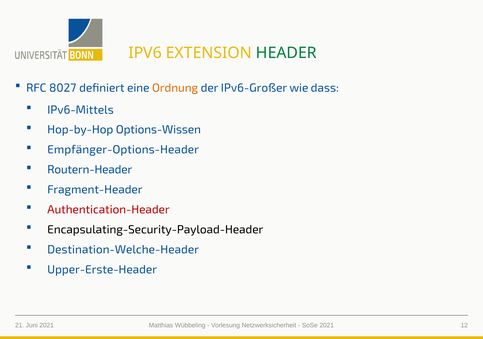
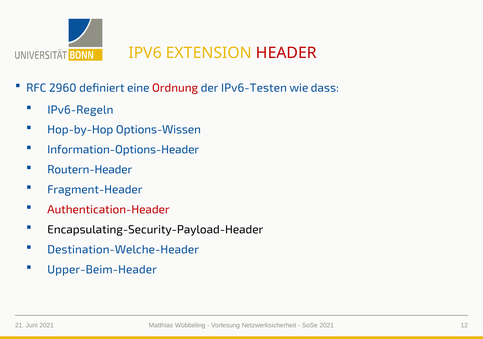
HEADER colour: green -> red (286, 53)
8027: 8027 -> 2960 (63, 88)
Ordnung colour: orange -> red (175, 88)
IPv6-Großer: IPv6-Großer -> IPv6-Testen (254, 88)
IPv6-Mittels: IPv6-Mittels -> IPv6-Regeln (80, 110)
Empfänger-Options-Header: Empfänger-Options-Header -> Information-Options-Header (123, 150)
Upper-Erste-Header: Upper-Erste-Header -> Upper-Beim-Header (102, 269)
